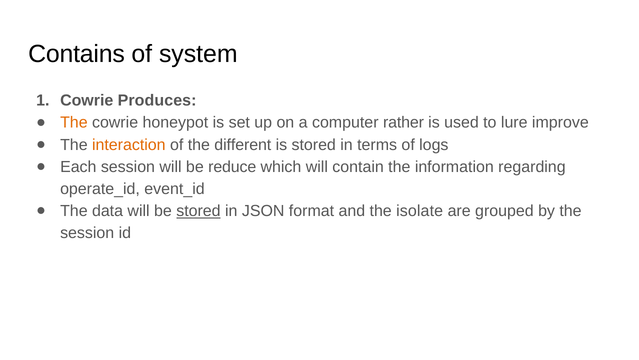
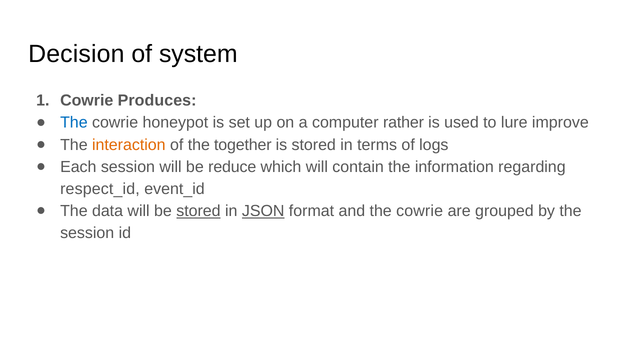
Contains: Contains -> Decision (76, 54)
The colour: orange -> blue (74, 123)
different: different -> together (243, 145)
operate_id: operate_id -> respect_id (100, 189)
JSON underline: none -> present (263, 211)
and the isolate: isolate -> cowrie (420, 211)
